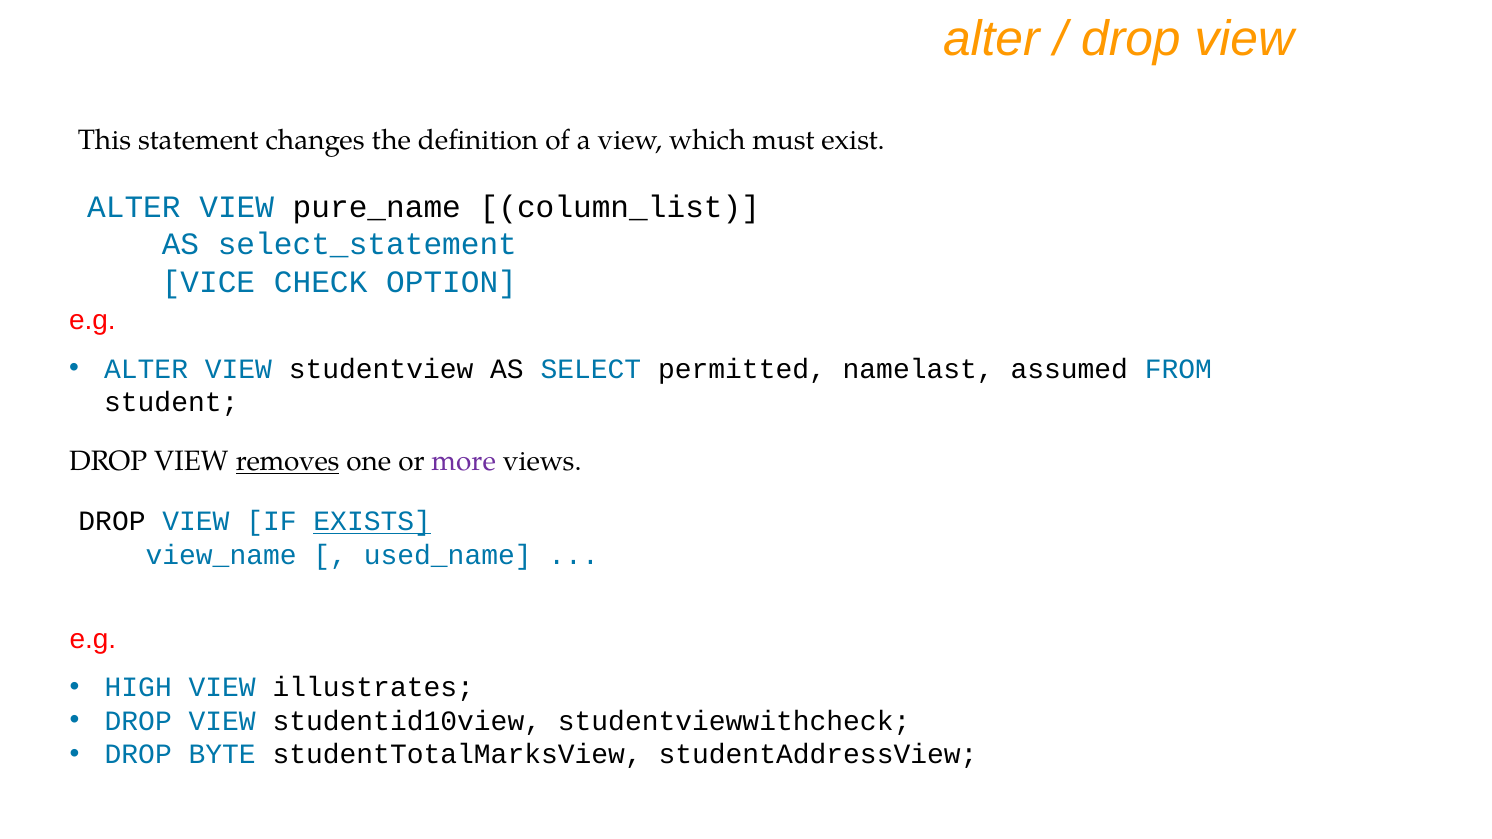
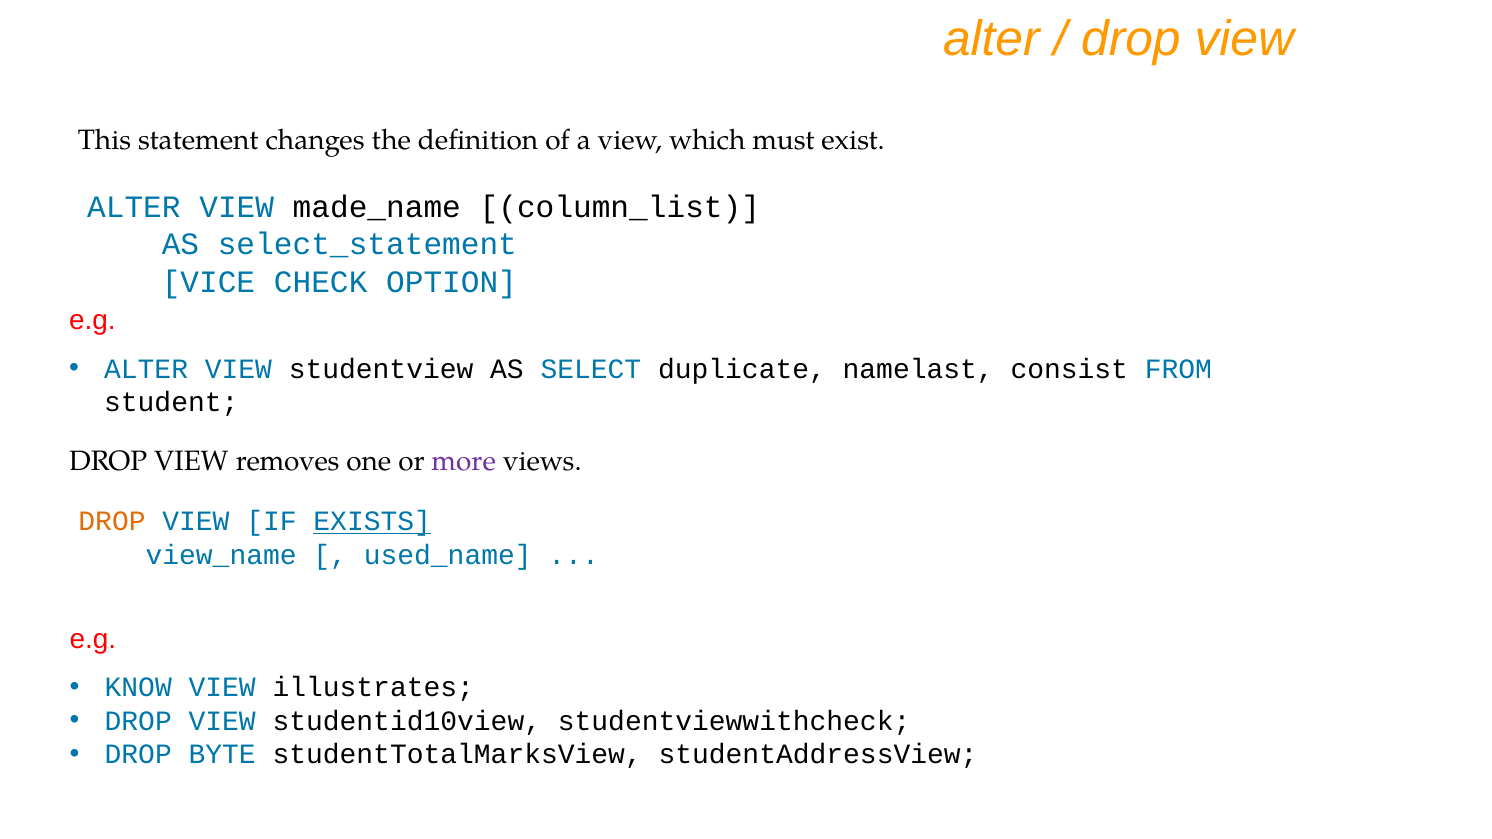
pure_name: pure_name -> made_name (377, 207)
permitted: permitted -> duplicate (742, 369)
assumed: assumed -> consist (1069, 369)
removes underline: present -> none (288, 461)
DROP colour: black -> orange (112, 522)
HIGH: HIGH -> KNOW (138, 687)
